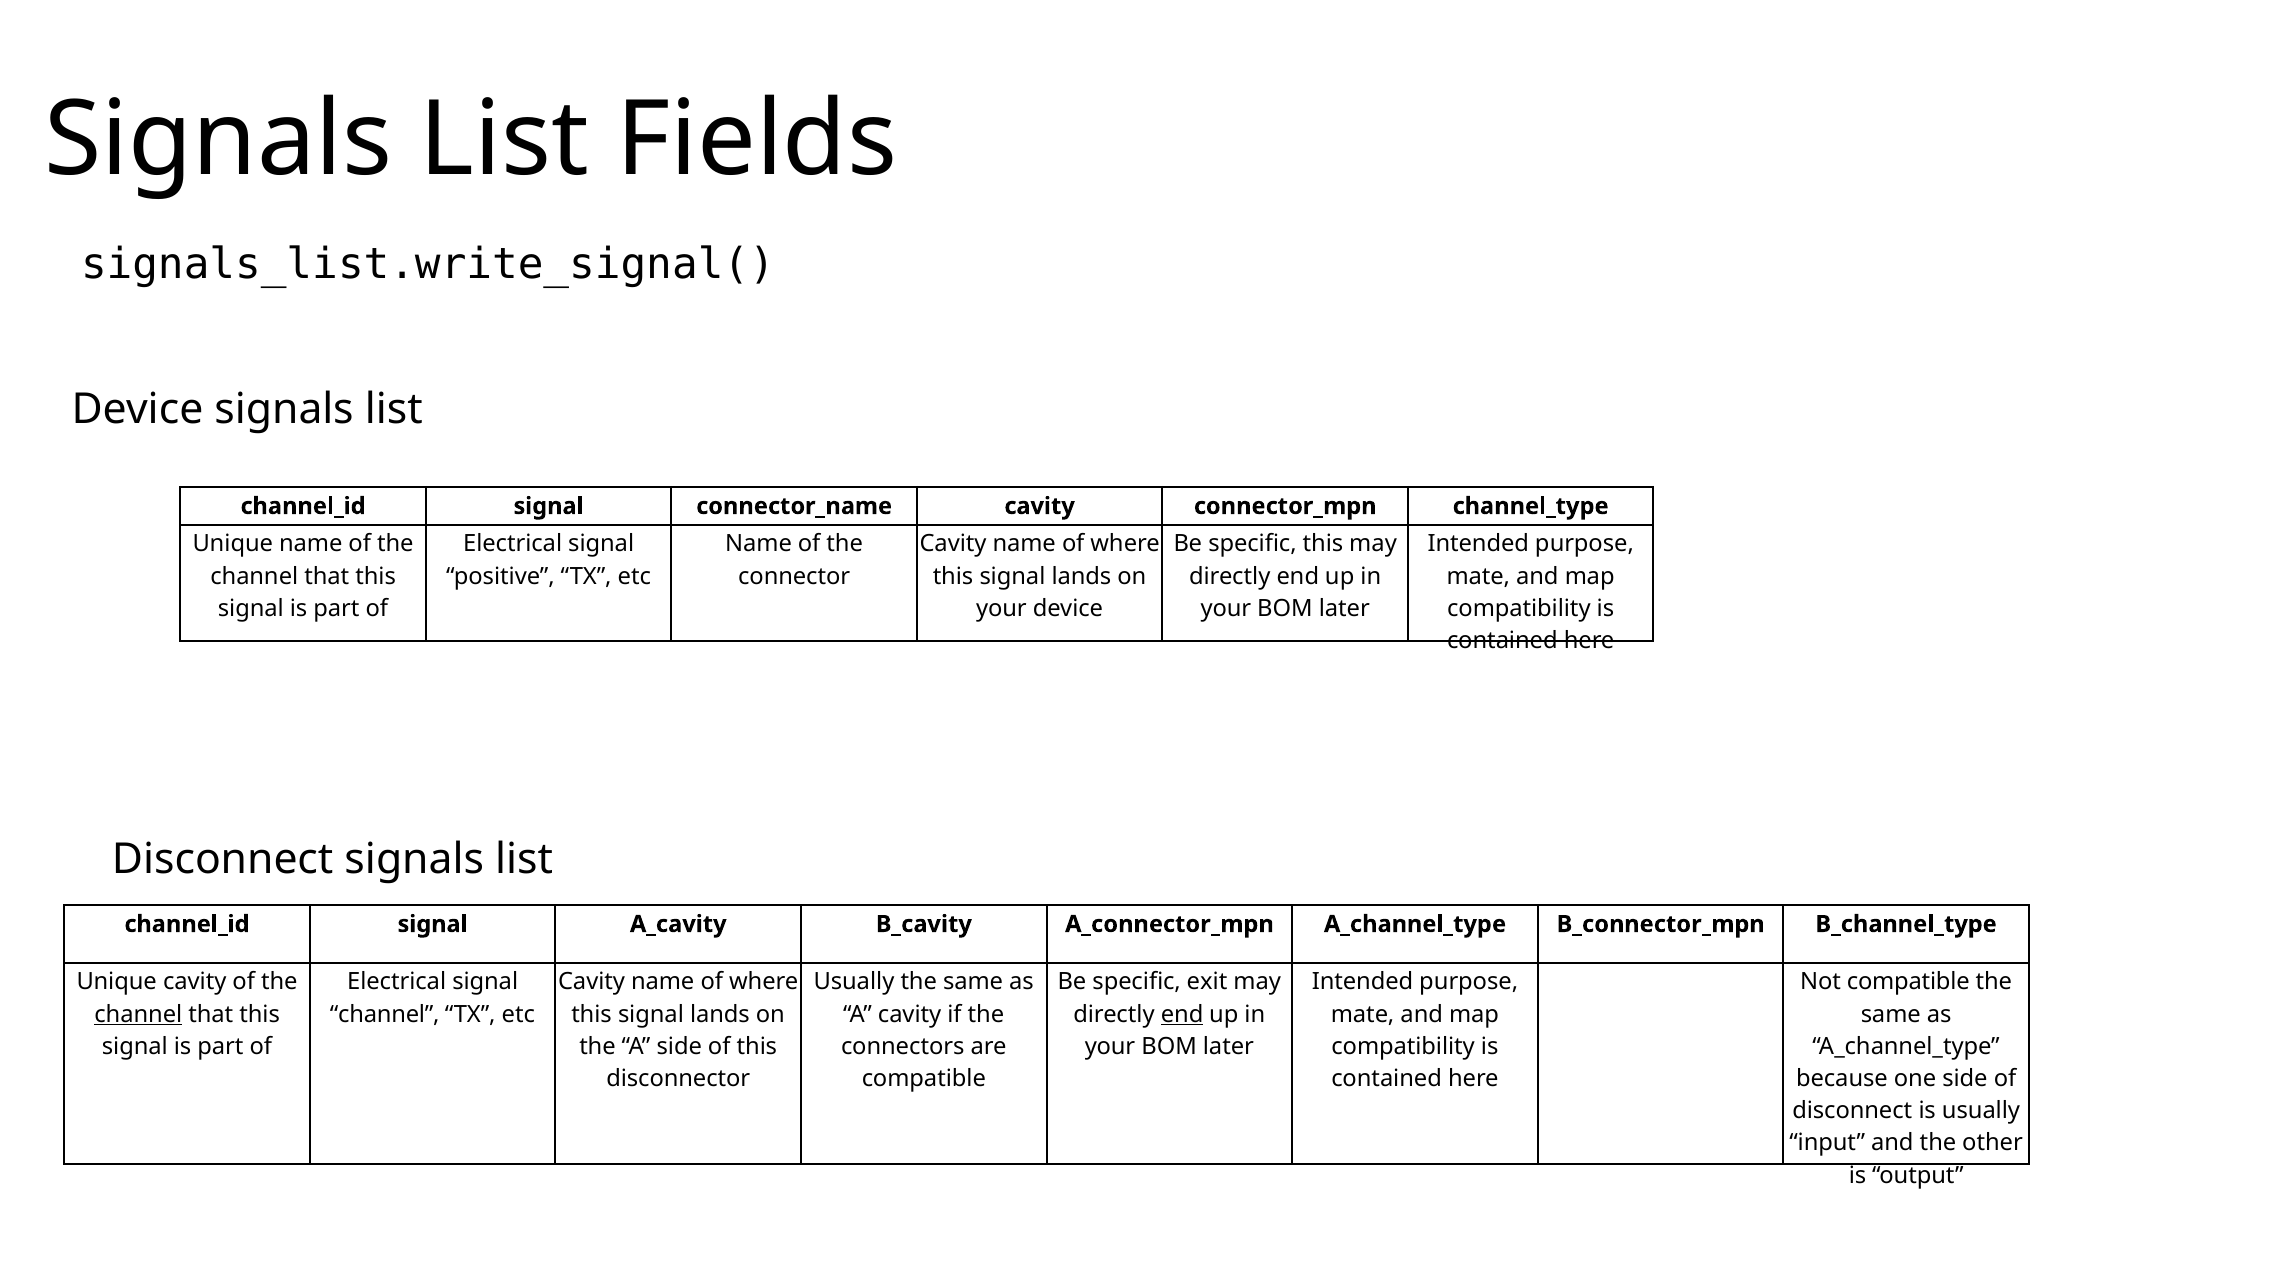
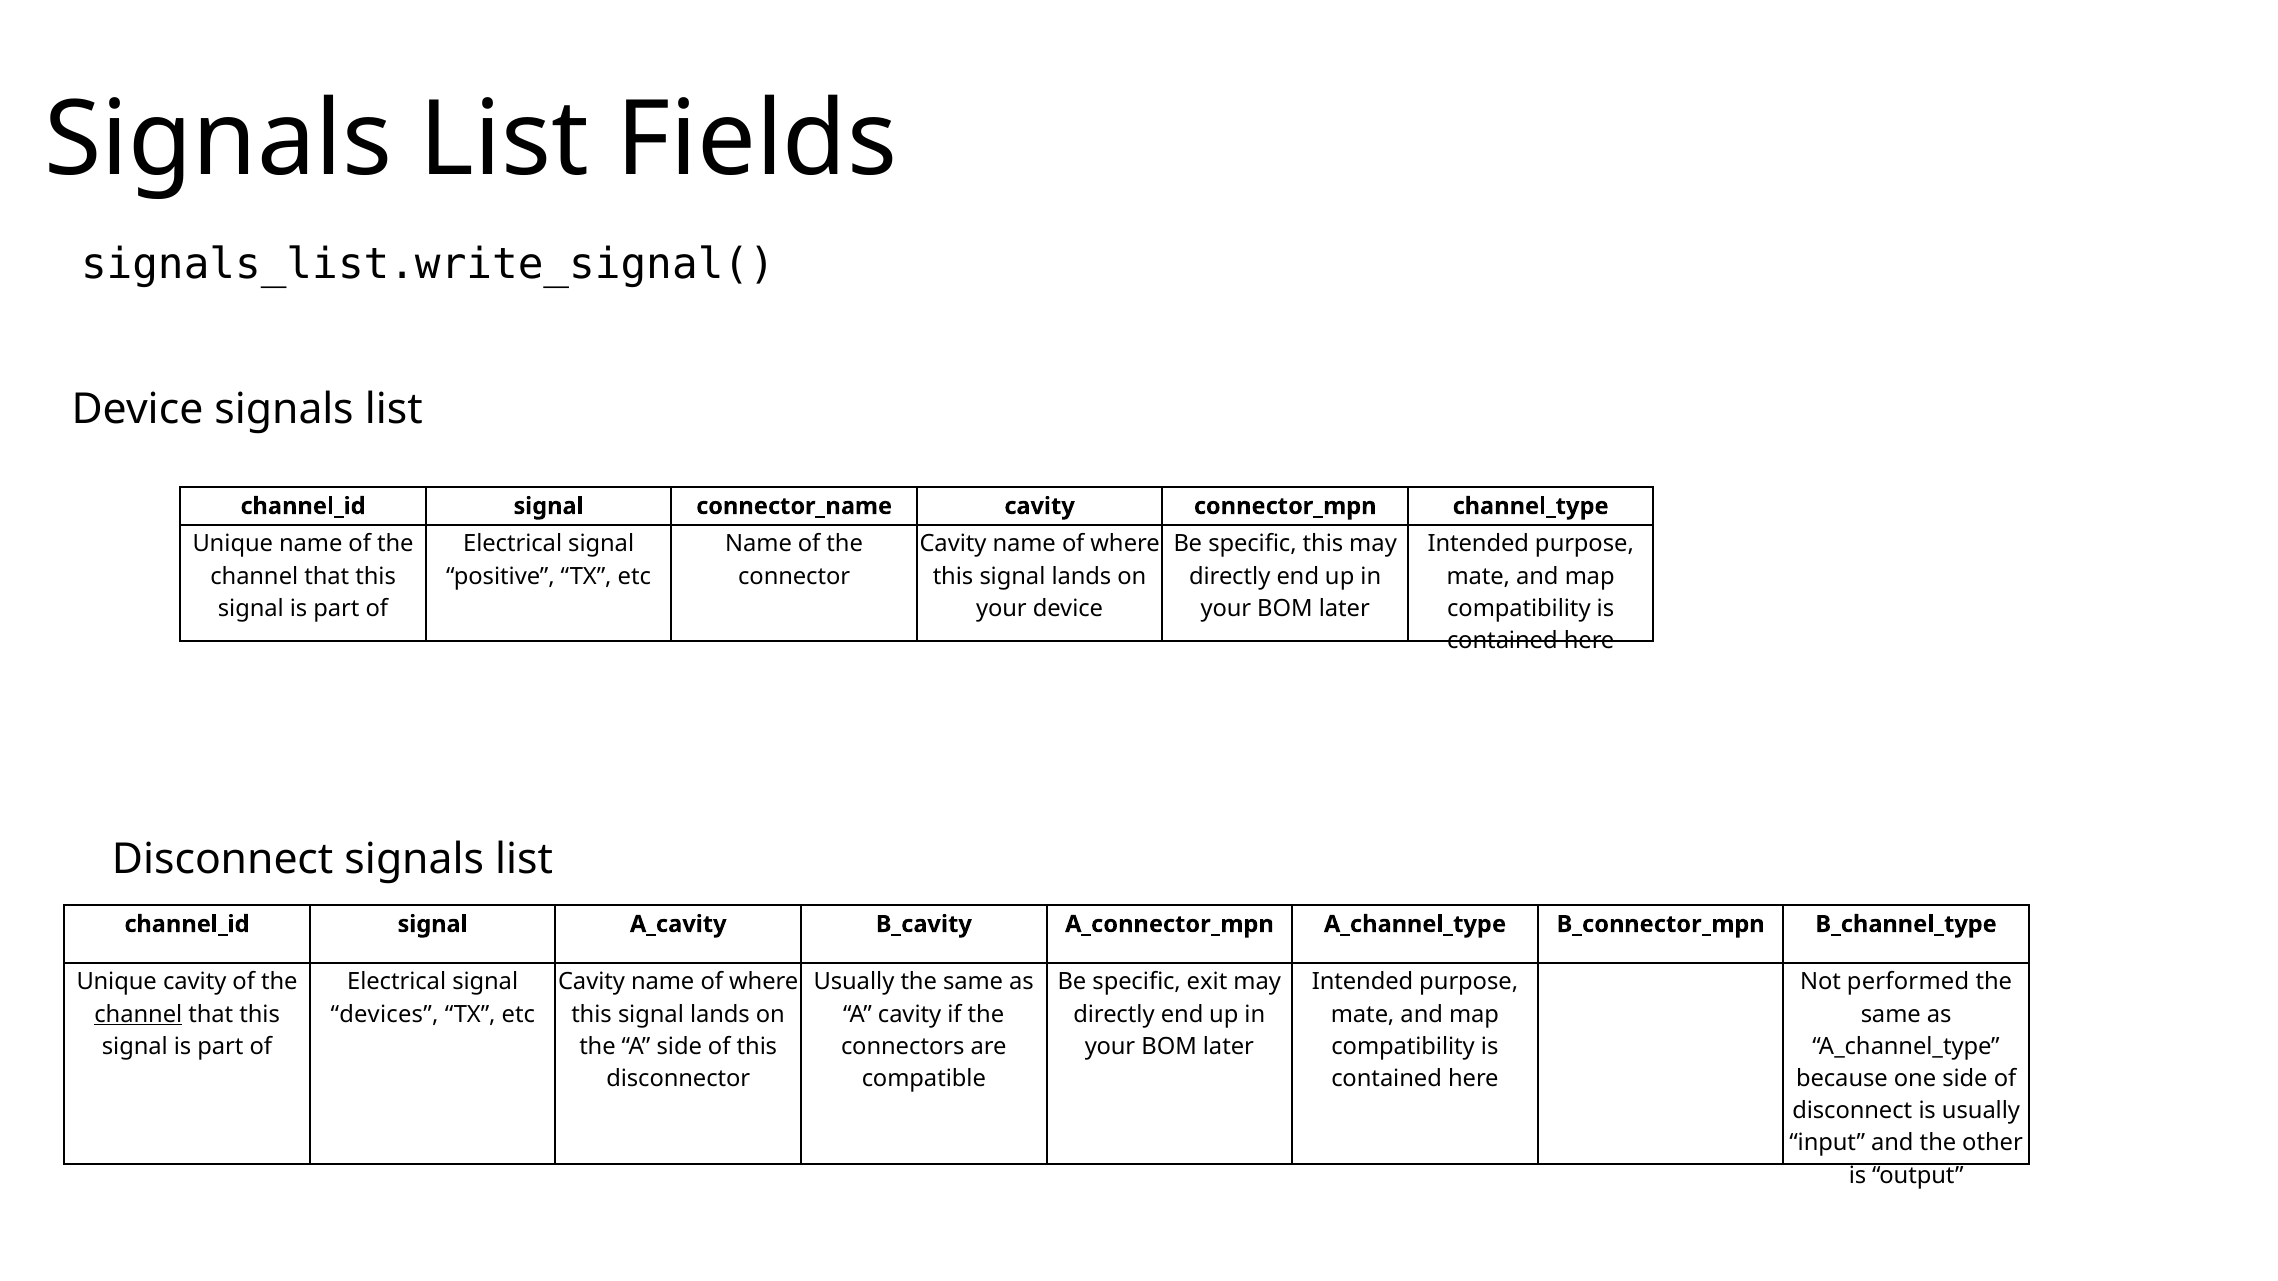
Not compatible: compatible -> performed (1908, 982)
channel: channel -> devices (384, 1014)
end underline: present -> none (1182, 1014)
